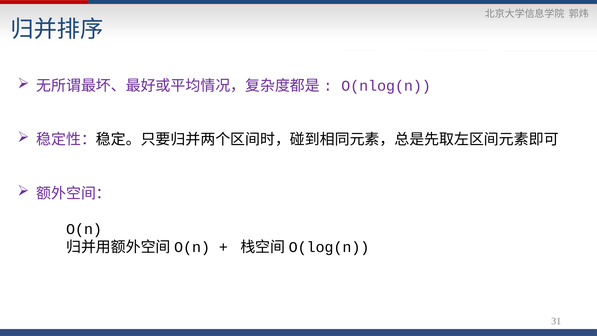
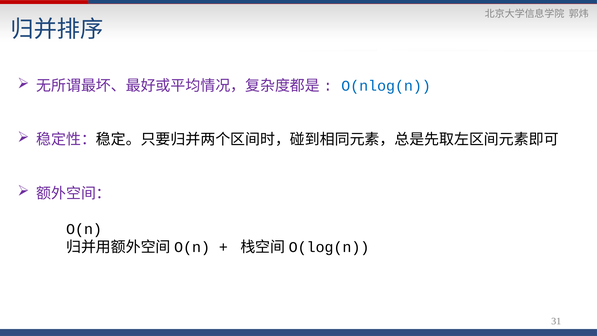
O(nlog(n colour: purple -> blue (386, 86)
